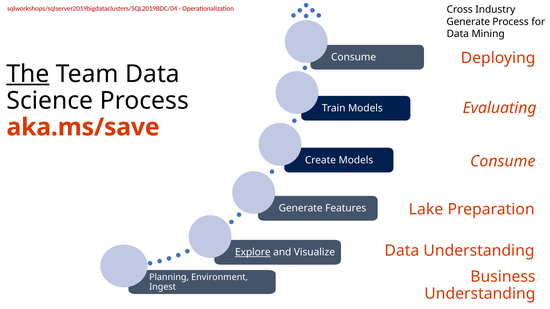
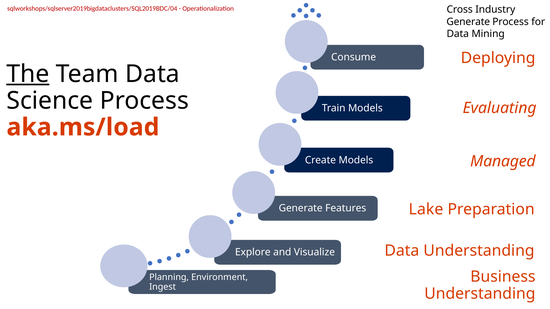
aka.ms/save: aka.ms/save -> aka.ms/load (83, 127)
Models Consume: Consume -> Managed (503, 162)
Explore underline: present -> none (253, 252)
